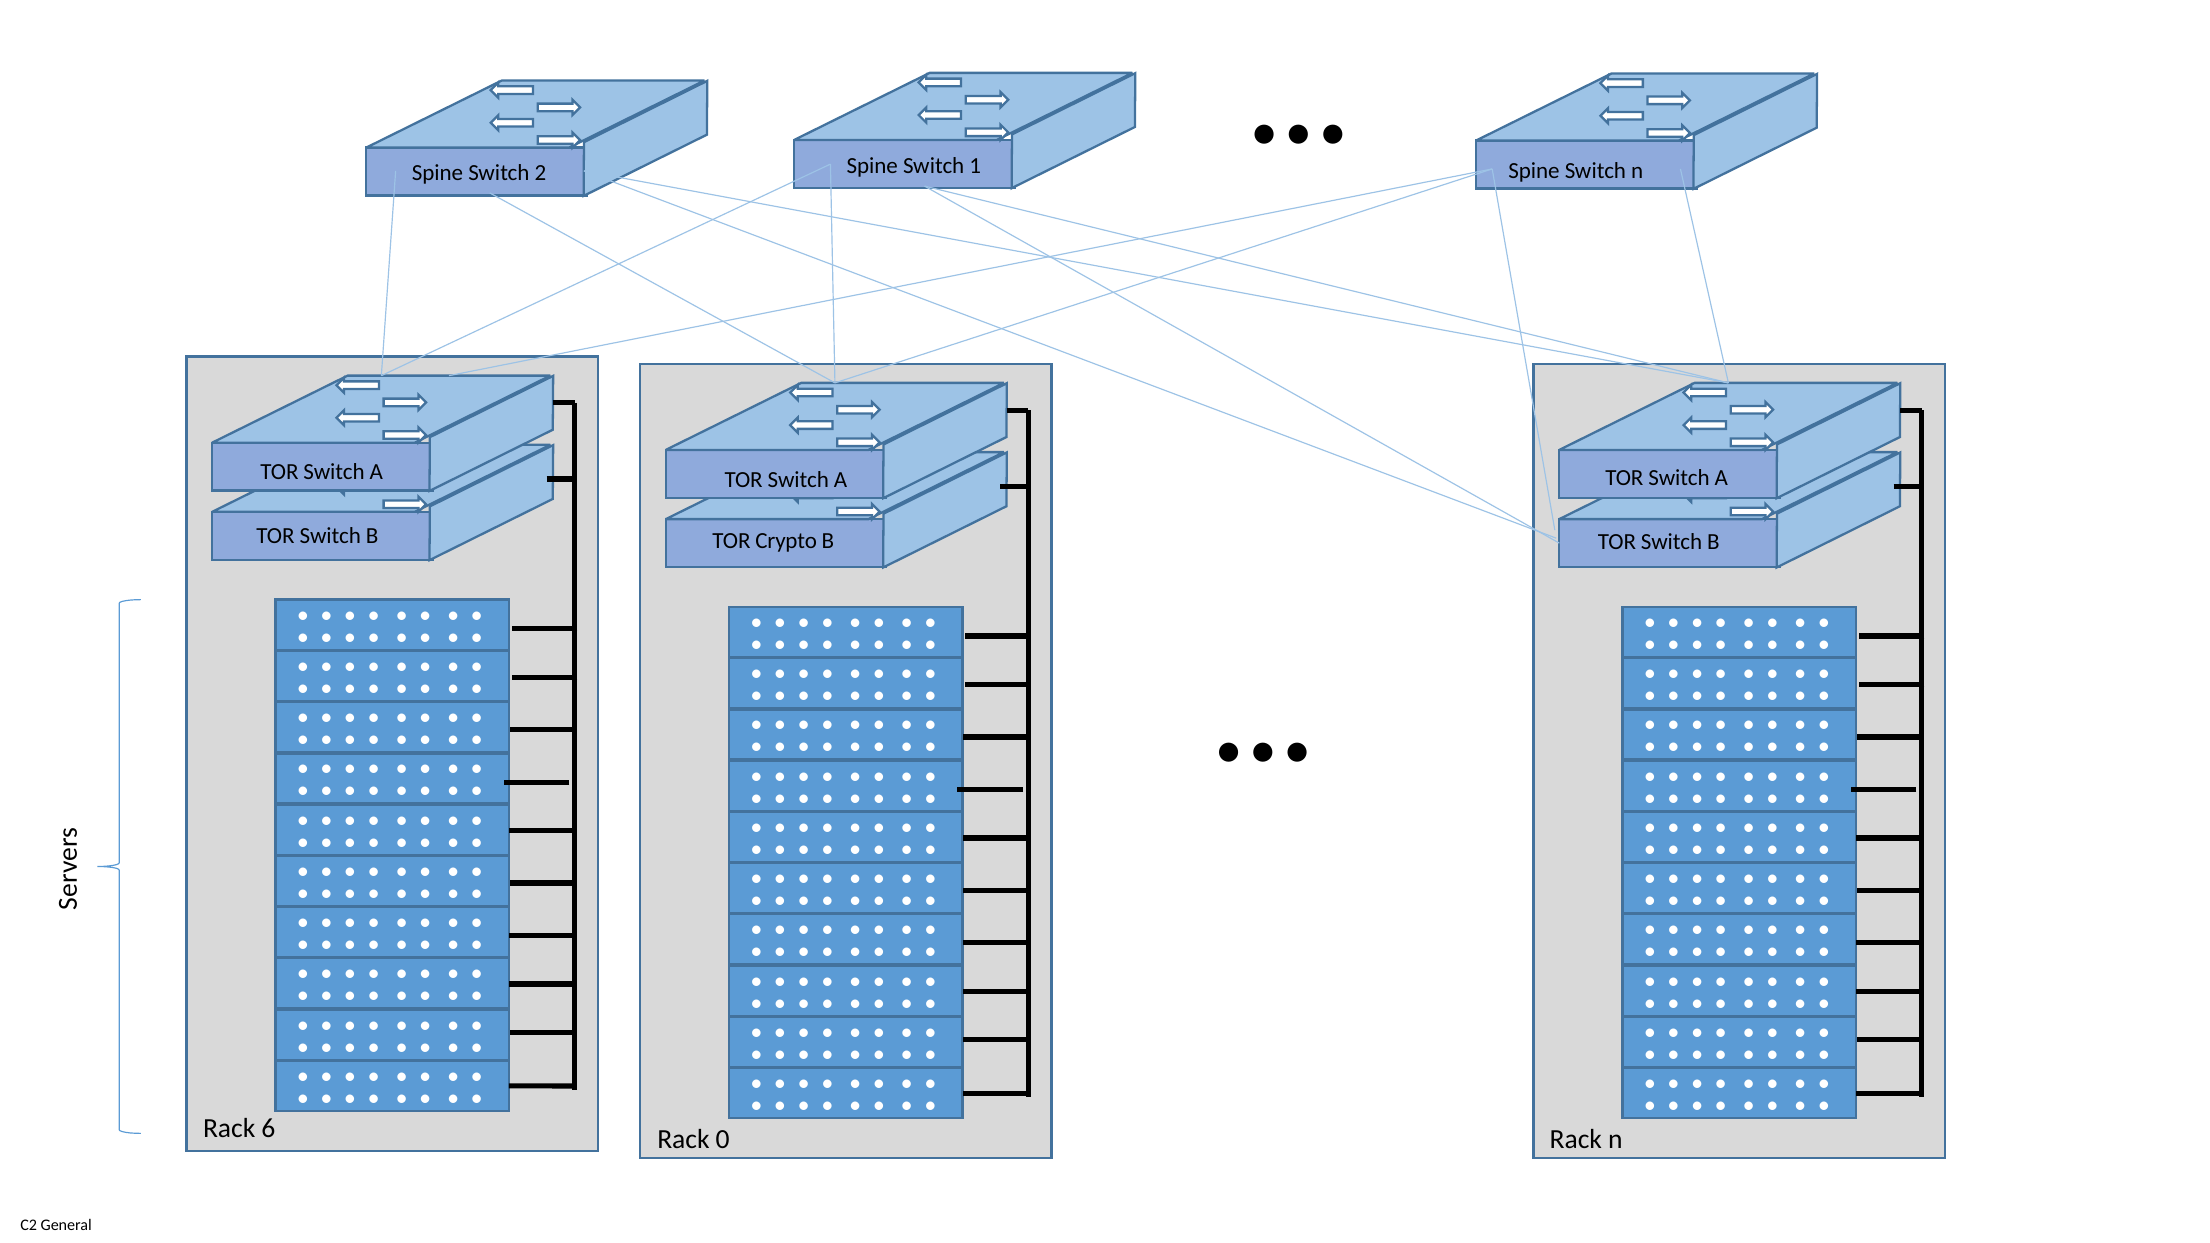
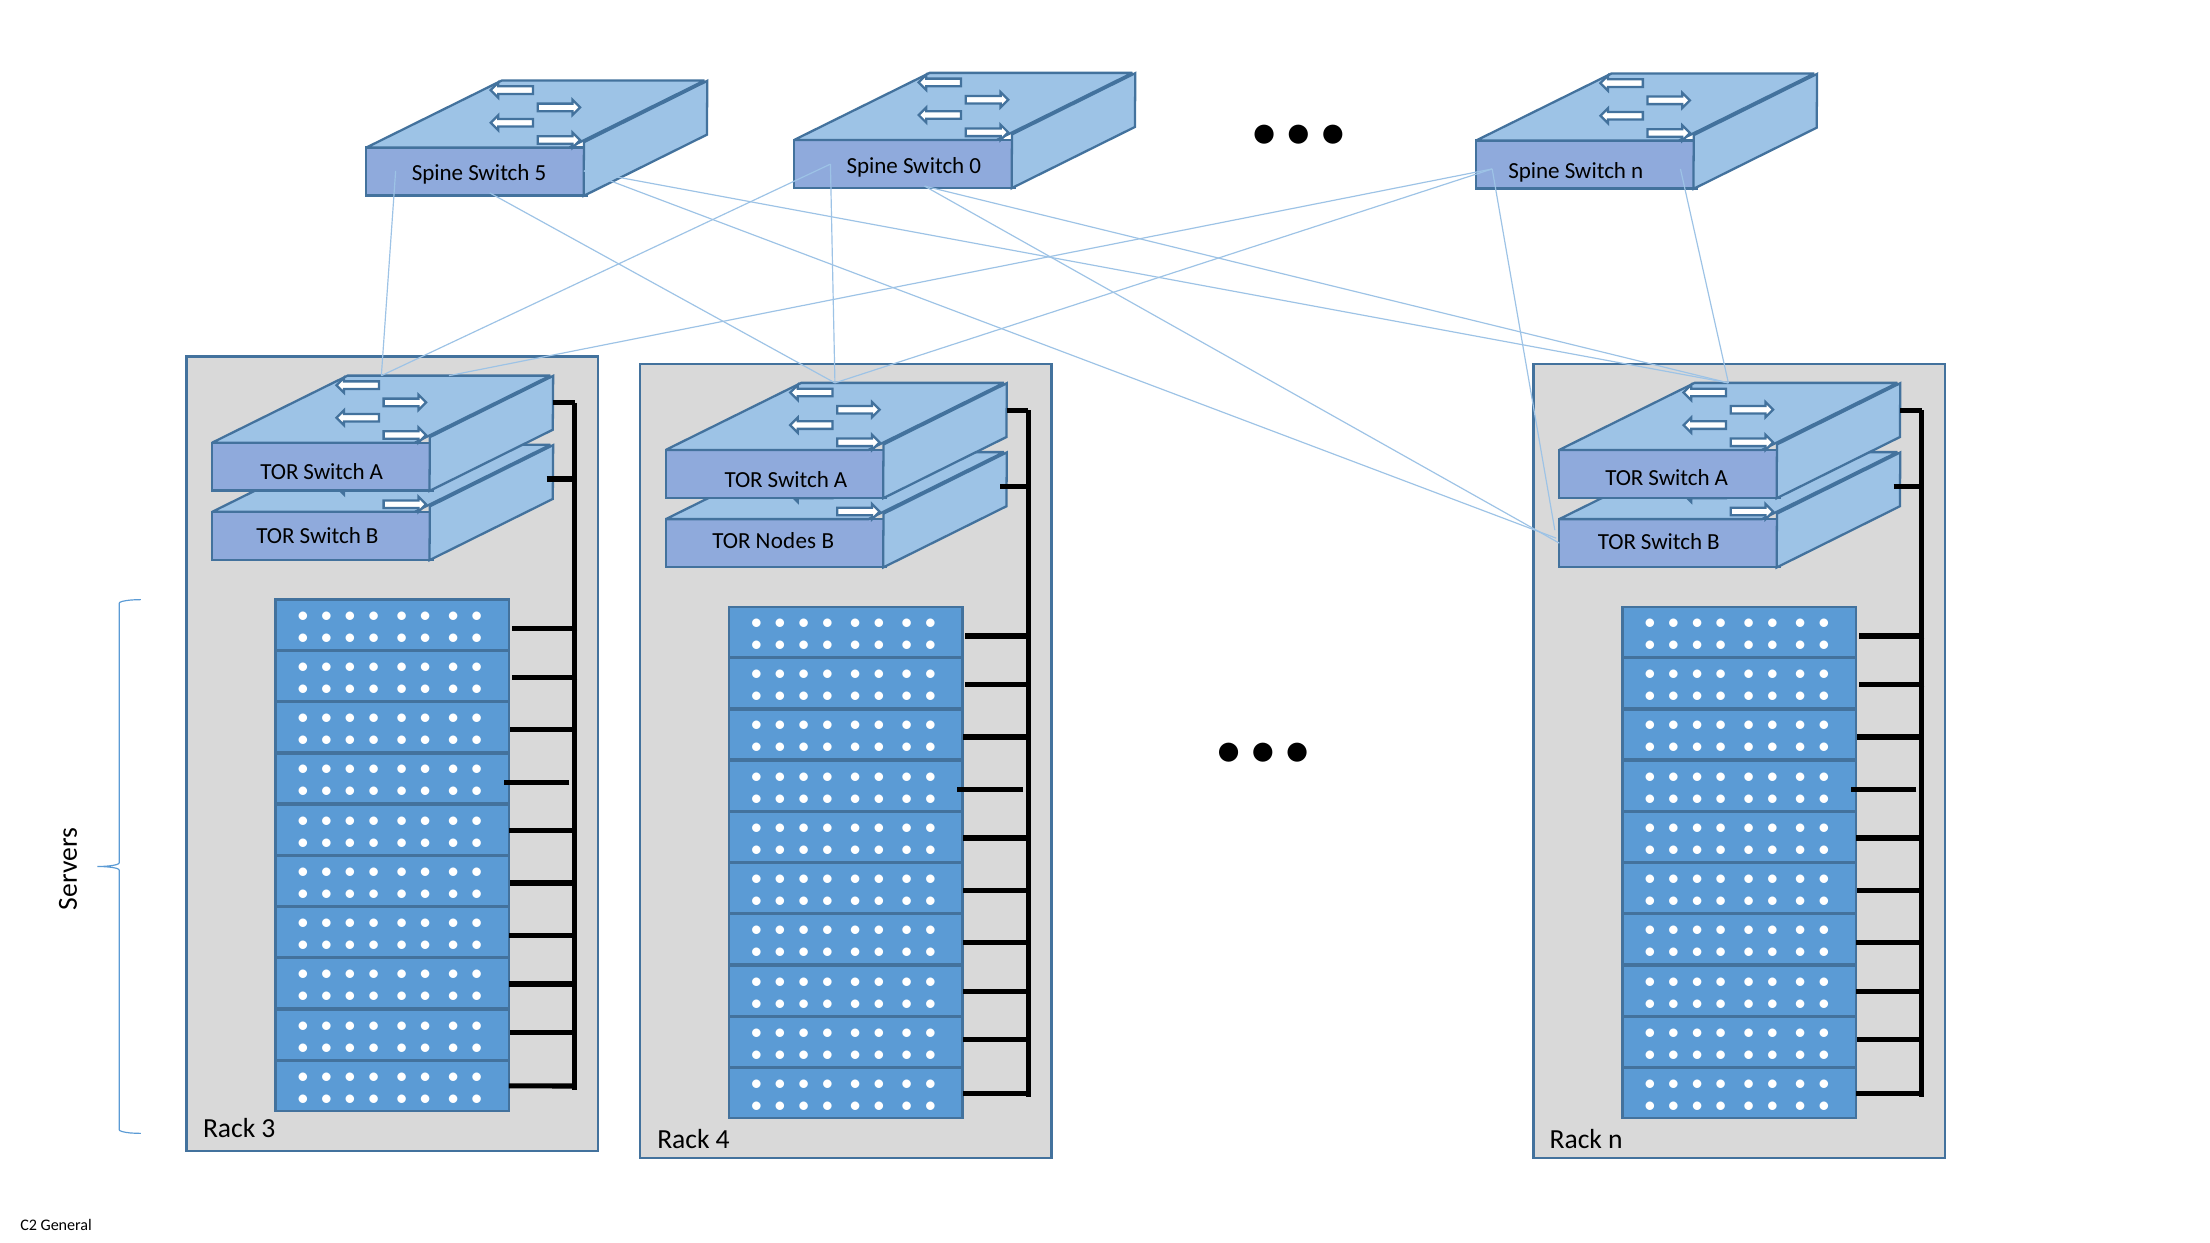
2: 2 -> 5 (540, 173)
1: 1 -> 0 (975, 166)
Crypto: Crypto -> Nodes (786, 541)
6: 6 -> 3 (268, 1128)
0: 0 -> 4 (723, 1139)
